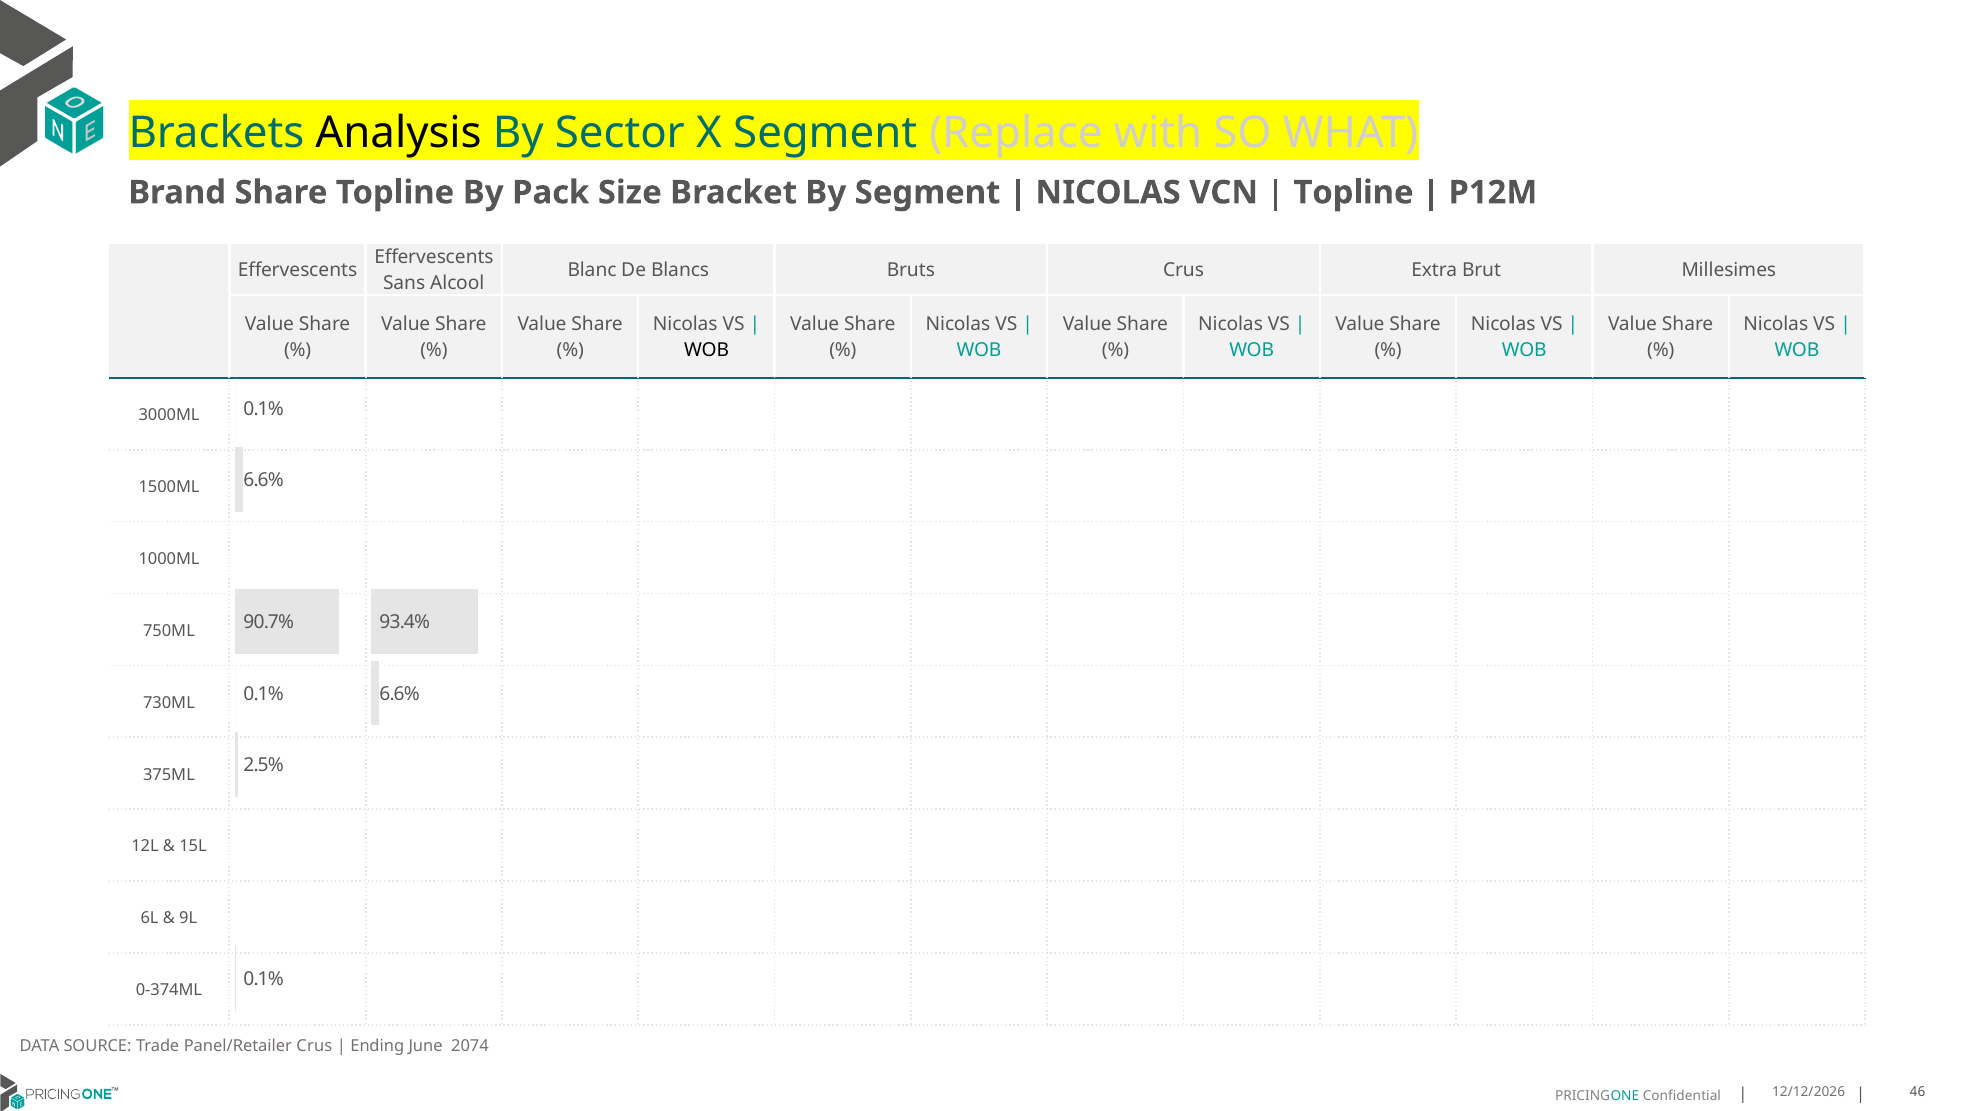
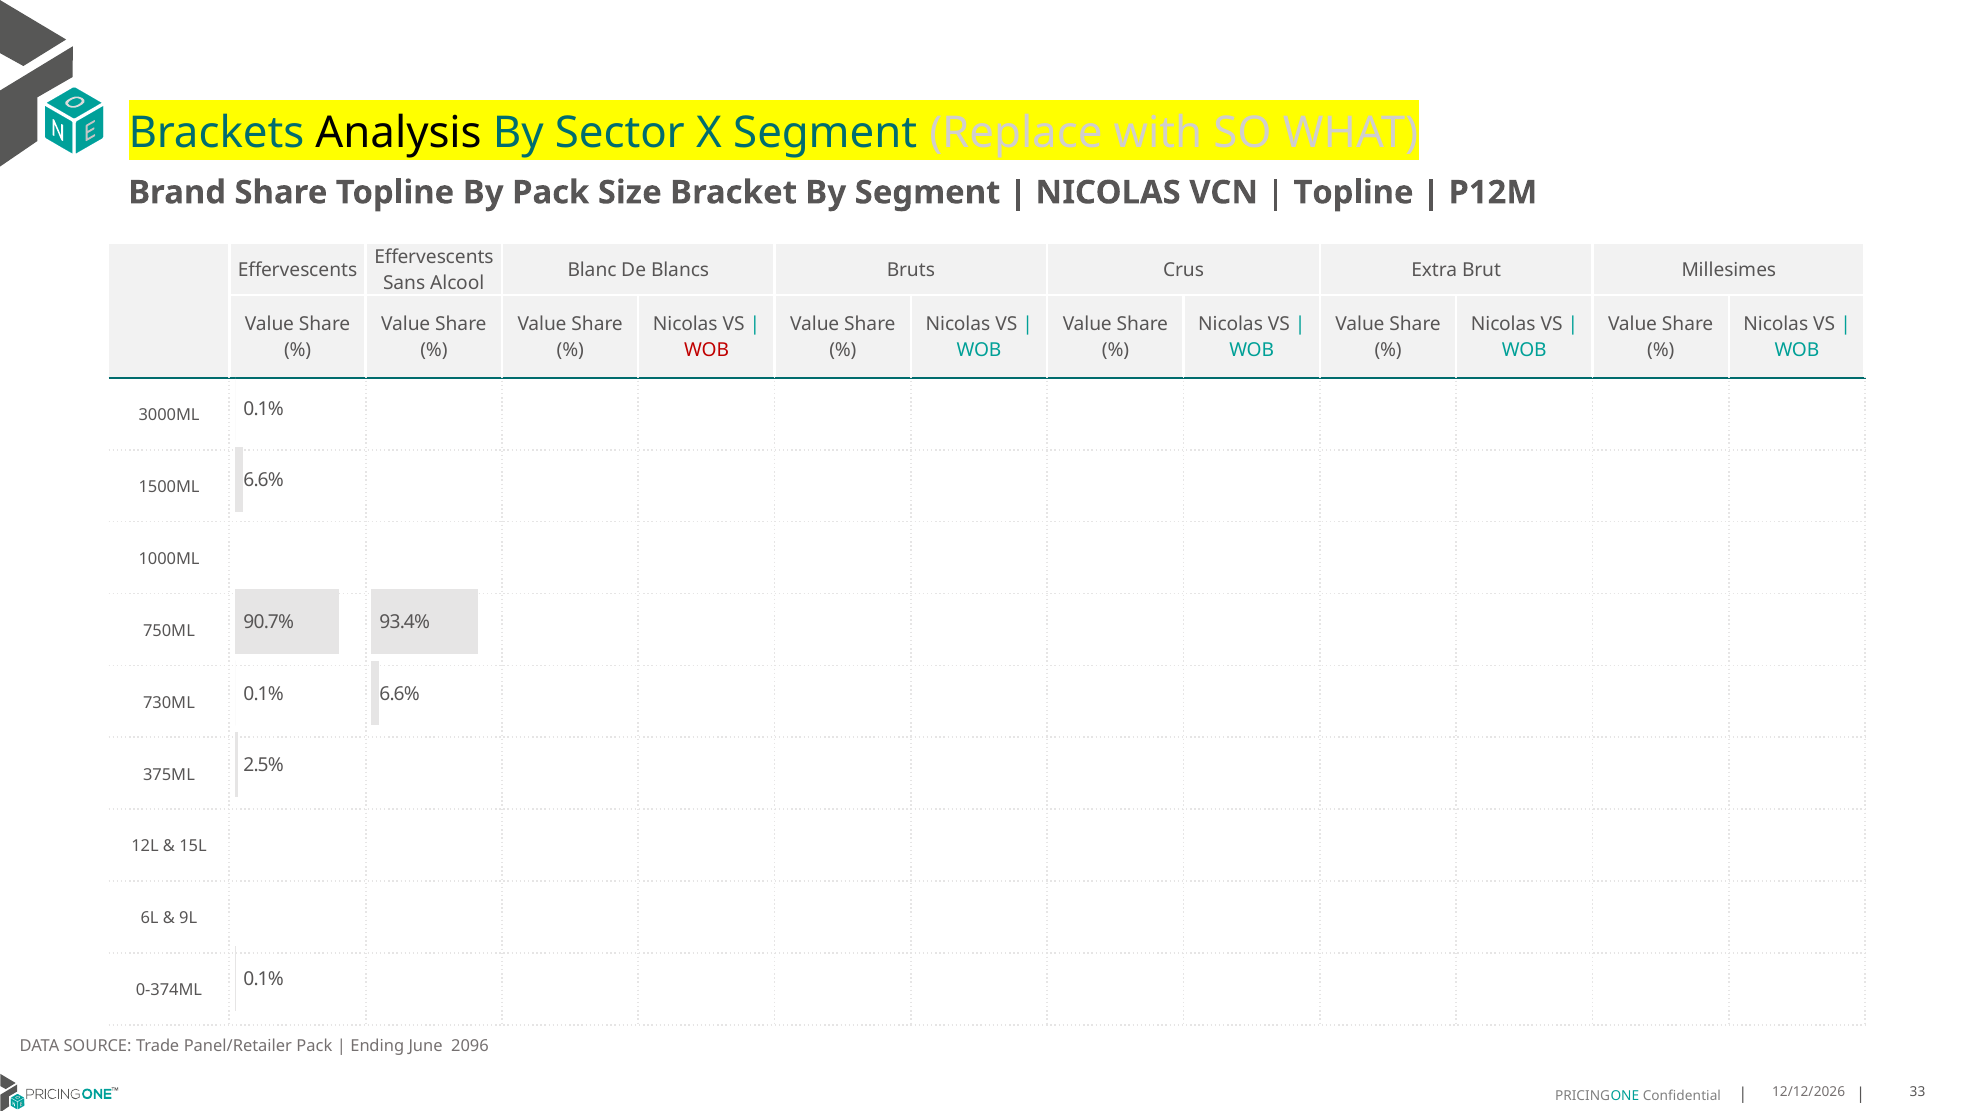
WOB colour: black -> red (707, 350)
Panel/Retailer Crus: Crus -> Pack (314, 1046)
2074: 2074 -> 2096 (470, 1046)
46: 46 -> 33 (1918, 1092)
